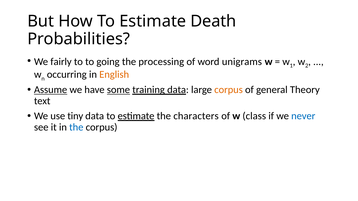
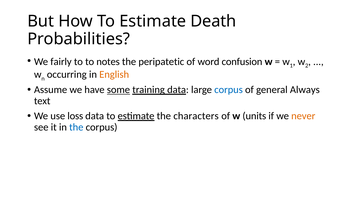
going: going -> notes (108, 62)
processing: processing -> peripatetic (161, 62)
unigrams: unigrams -> confusion (242, 62)
Assume underline: present -> none (51, 90)
corpus colour: orange -> blue (229, 90)
Theory: Theory -> Always (305, 90)
tiny: tiny -> loss (75, 116)
class: class -> units (254, 116)
never colour: blue -> orange (303, 116)
